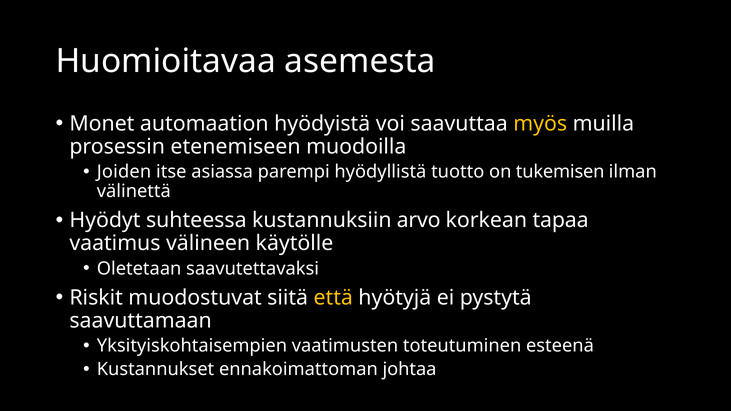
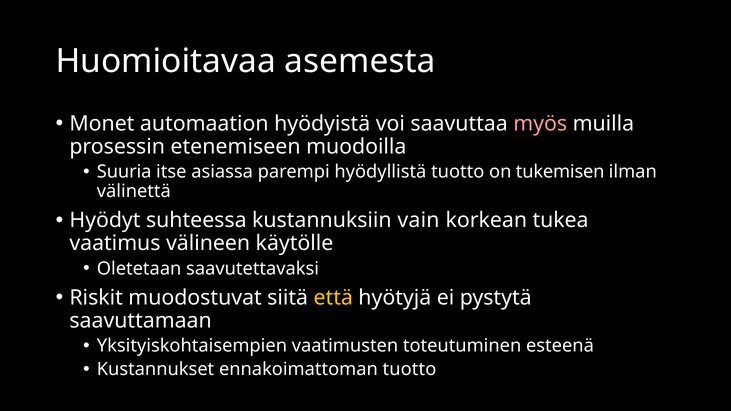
myös colour: yellow -> pink (540, 124)
Joiden: Joiden -> Suuria (124, 172)
arvo: arvo -> vain (418, 221)
tapaa: tapaa -> tukea (561, 221)
ennakoimattoman johtaa: johtaa -> tuotto (409, 369)
